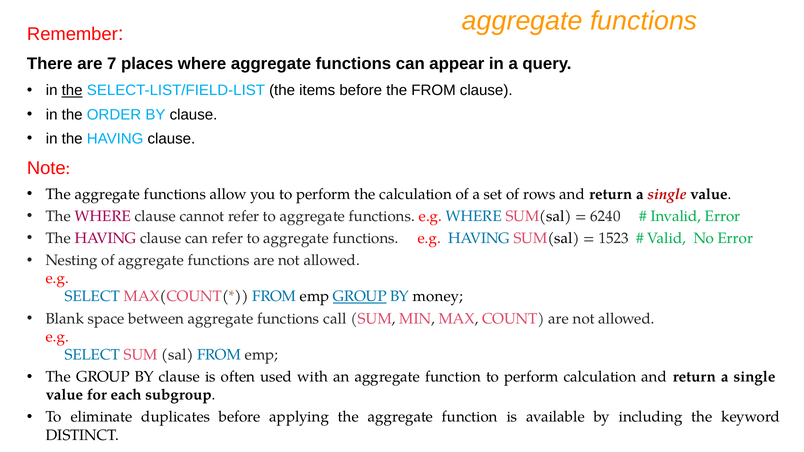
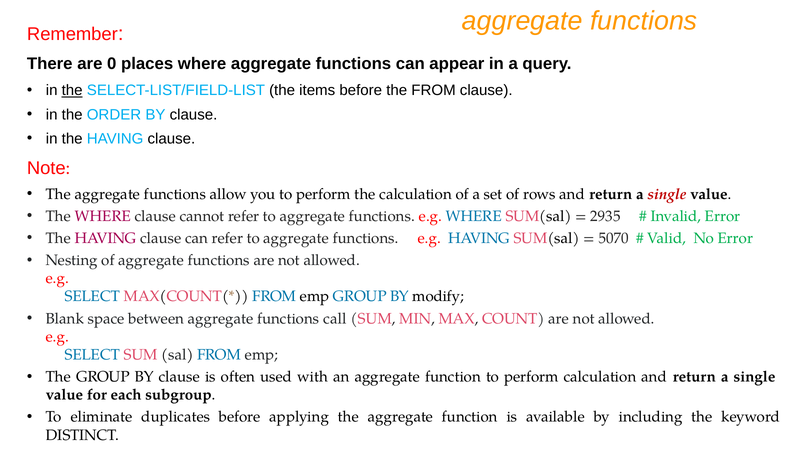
7: 7 -> 0 (112, 64)
6240: 6240 -> 2935 (605, 216)
1523: 1523 -> 5070 (614, 238)
GROUP underline: present -> none (360, 297)
money: money -> modify (438, 297)
